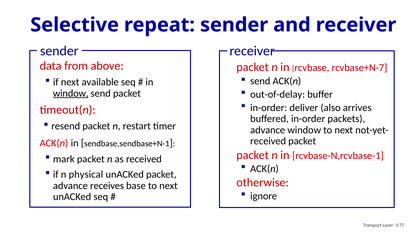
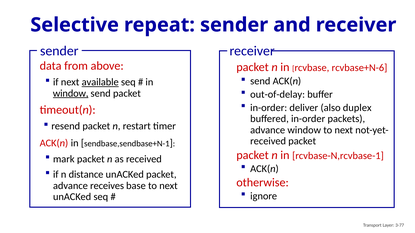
rcvbase+N-7: rcvbase+N-7 -> rcvbase+N-6 (359, 68)
available underline: none -> present (100, 82)
arrives: arrives -> duplex (357, 108)
physical: physical -> distance (86, 175)
